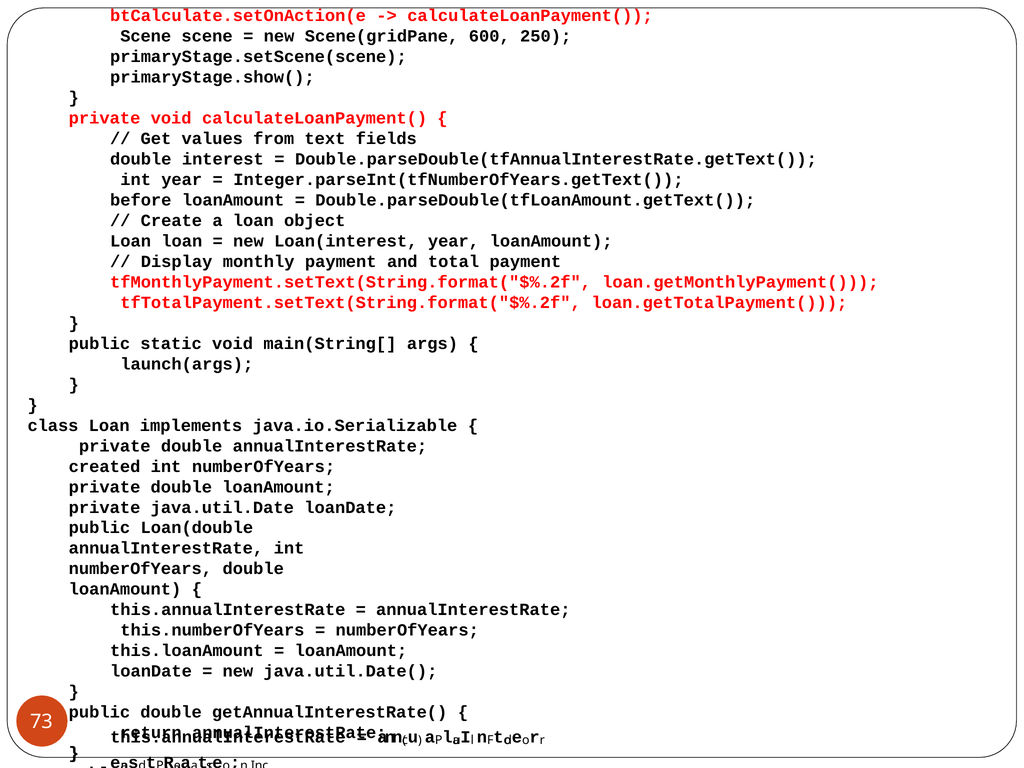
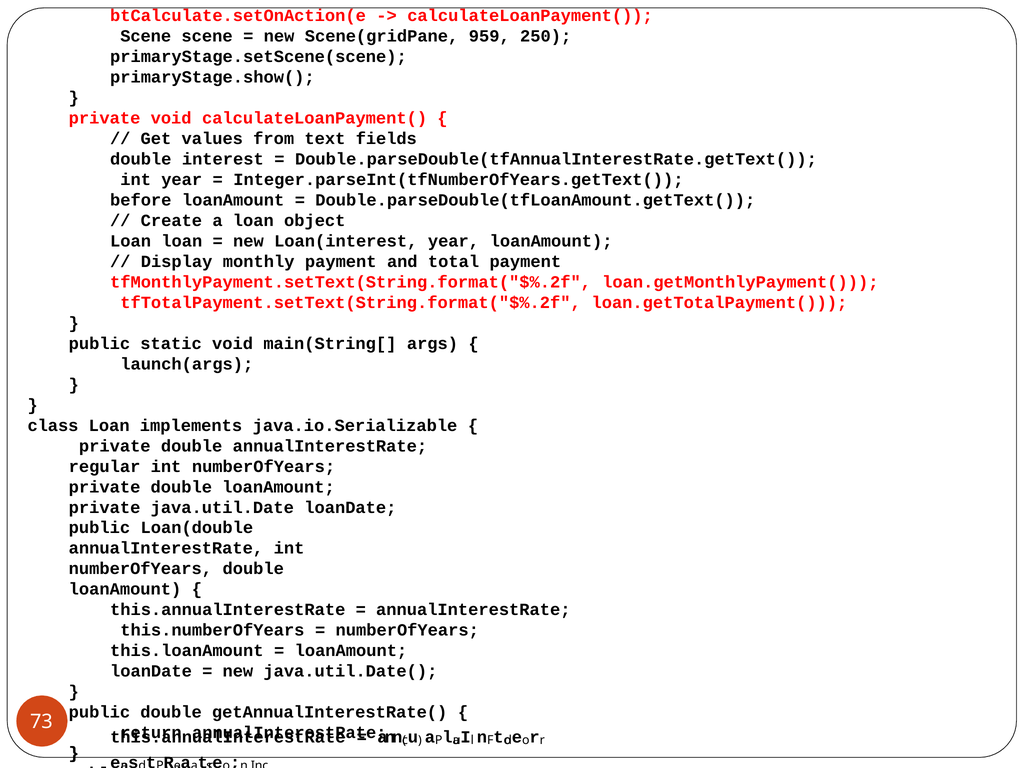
600: 600 -> 959 (489, 36)
created: created -> regular (105, 466)
